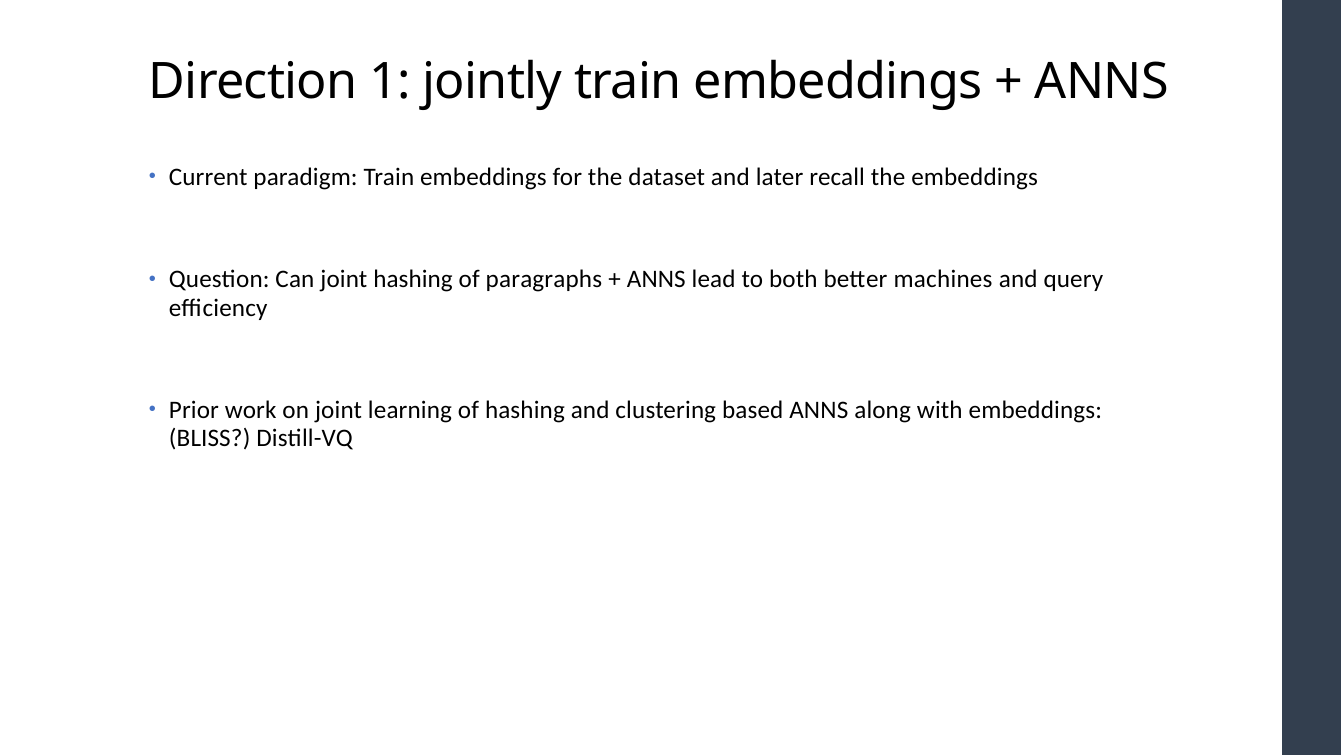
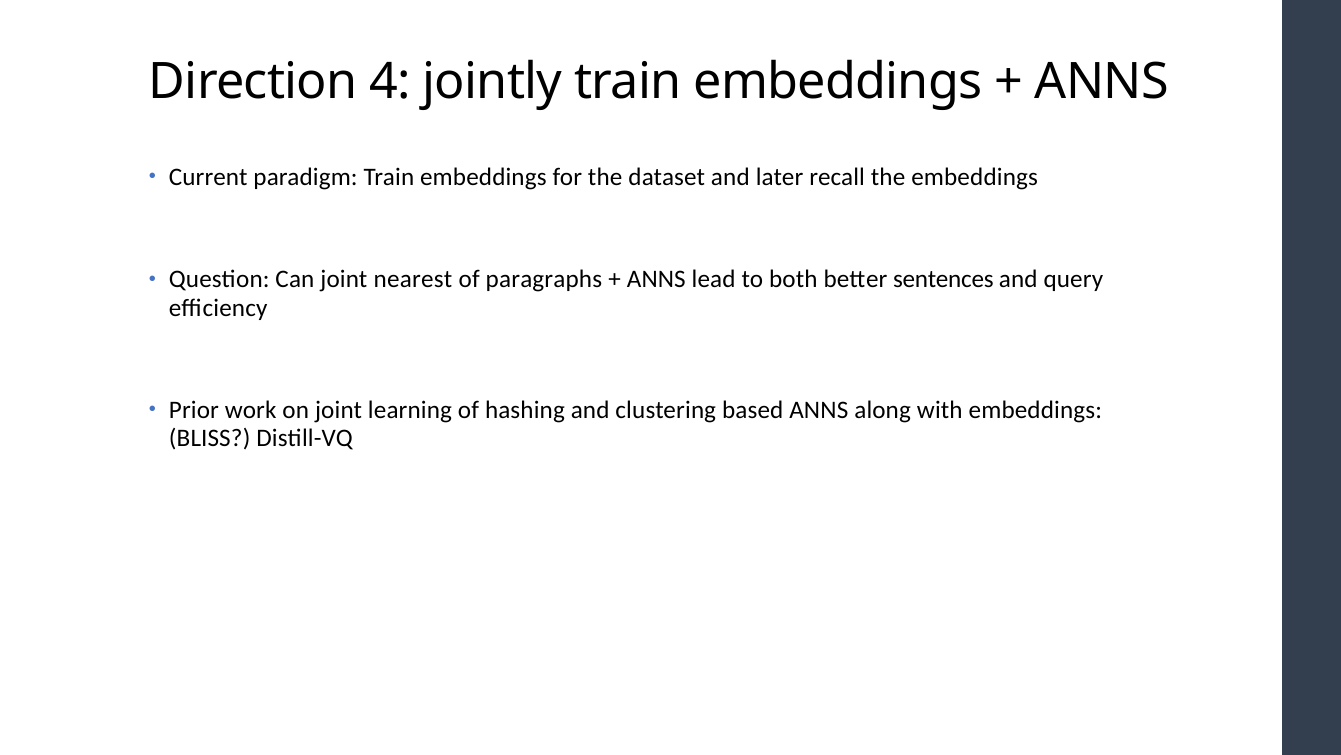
1: 1 -> 4 (390, 82)
joint hashing: hashing -> nearest (413, 279)
machines: machines -> sentences (943, 279)
